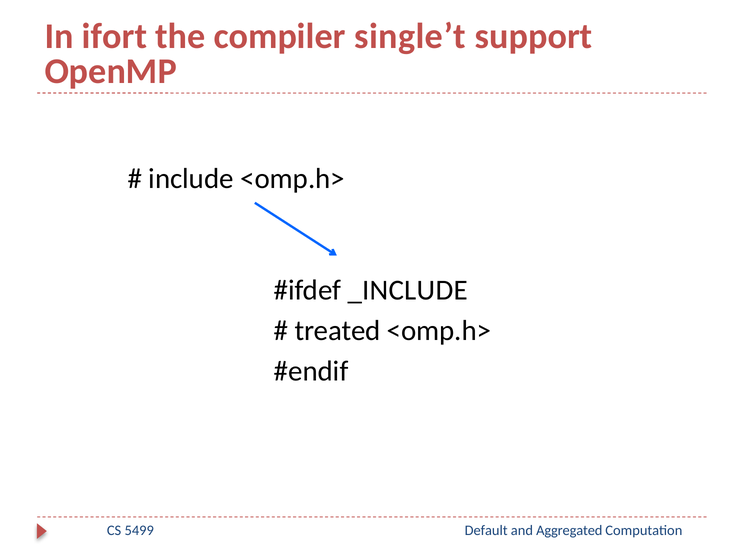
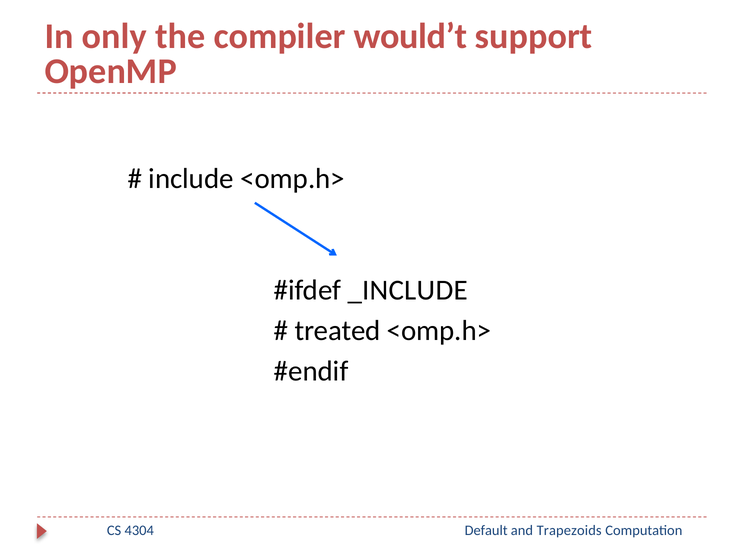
ifort: ifort -> only (114, 36)
single’t: single’t -> would’t (410, 36)
5499: 5499 -> 4304 (139, 531)
Aggregated: Aggregated -> Trapezoids (569, 531)
